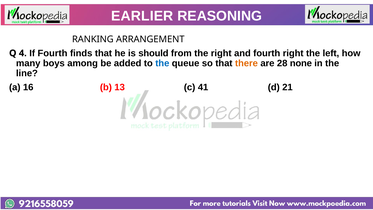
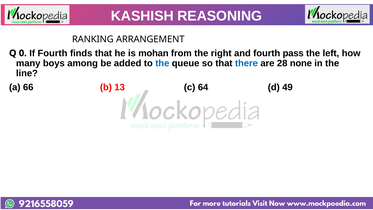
EARLIER: EARLIER -> KASHISH (142, 16)
4: 4 -> 0 (22, 53)
should: should -> mohan (153, 53)
fourth right: right -> pass (293, 53)
there colour: orange -> blue (246, 63)
16: 16 -> 66 (28, 87)
41: 41 -> 64 (203, 87)
21: 21 -> 49 (287, 87)
